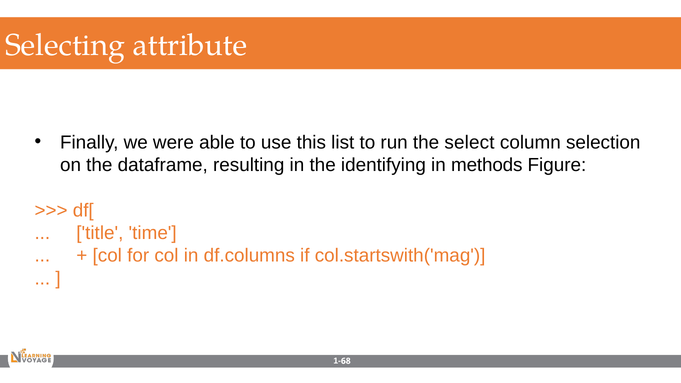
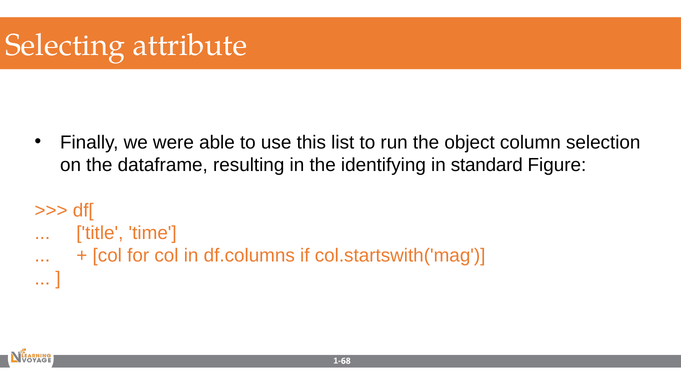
select: select -> object (470, 142)
methods: methods -> standard (487, 165)
